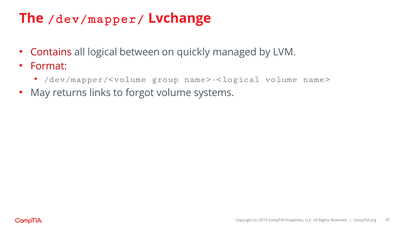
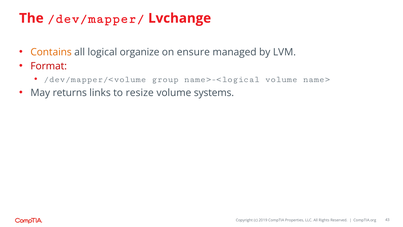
Contains colour: red -> orange (51, 52)
between: between -> organize (140, 52)
quickly: quickly -> ensure (193, 52)
forgot: forgot -> resize (140, 93)
